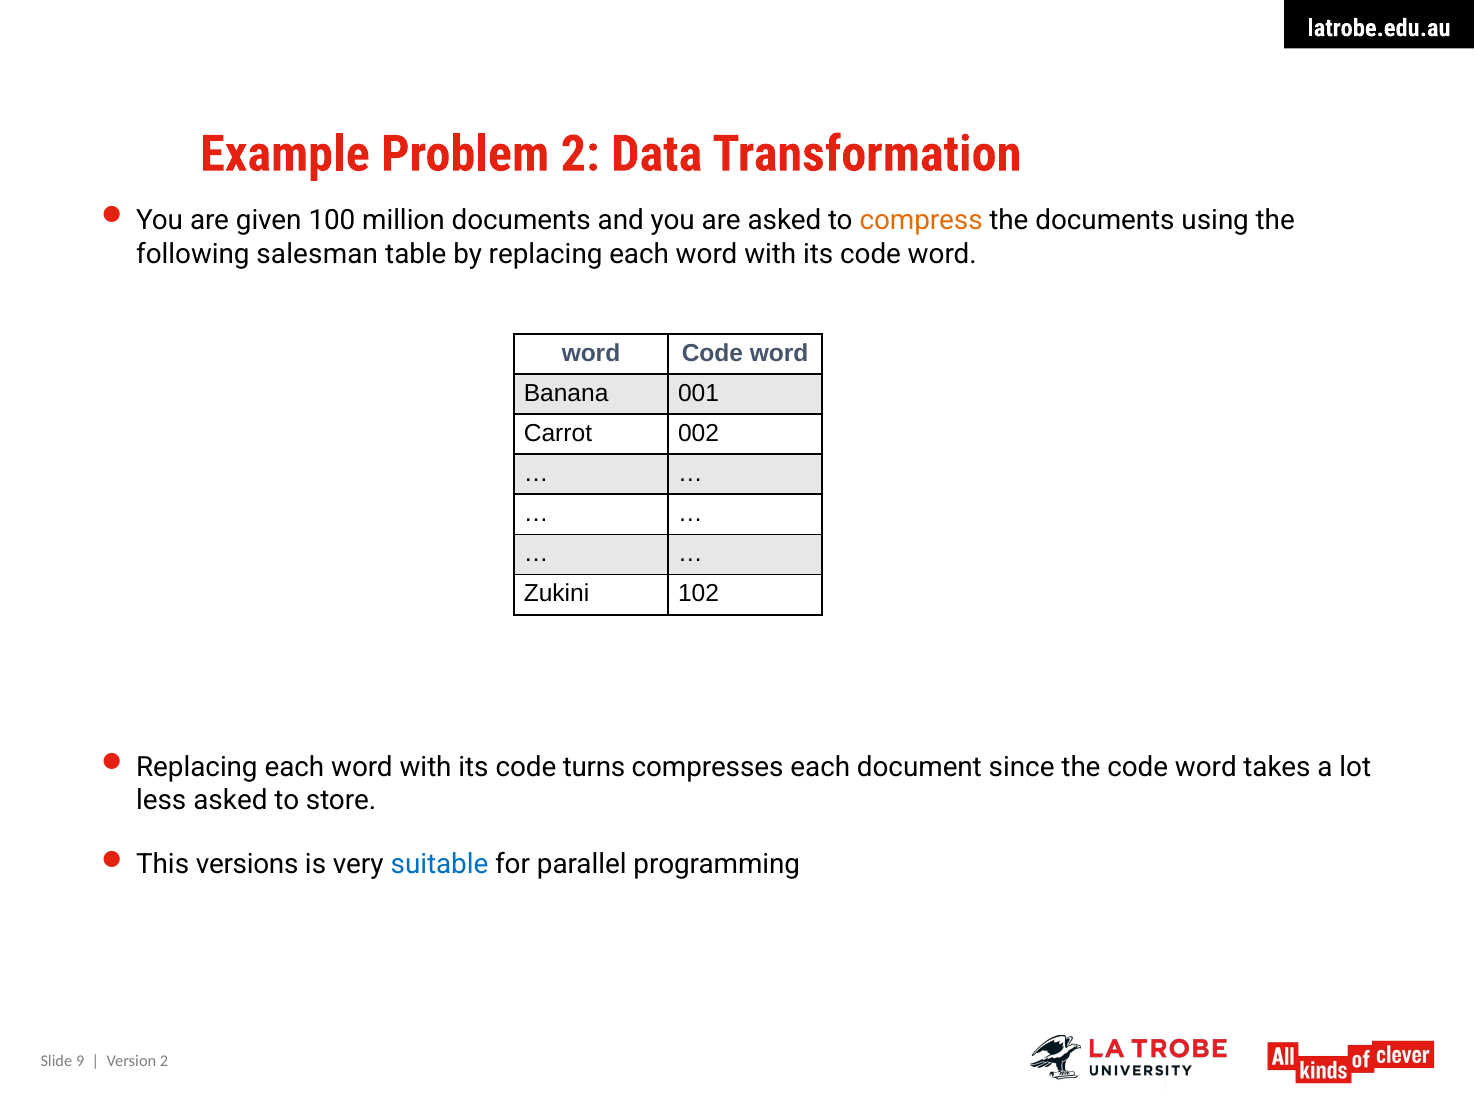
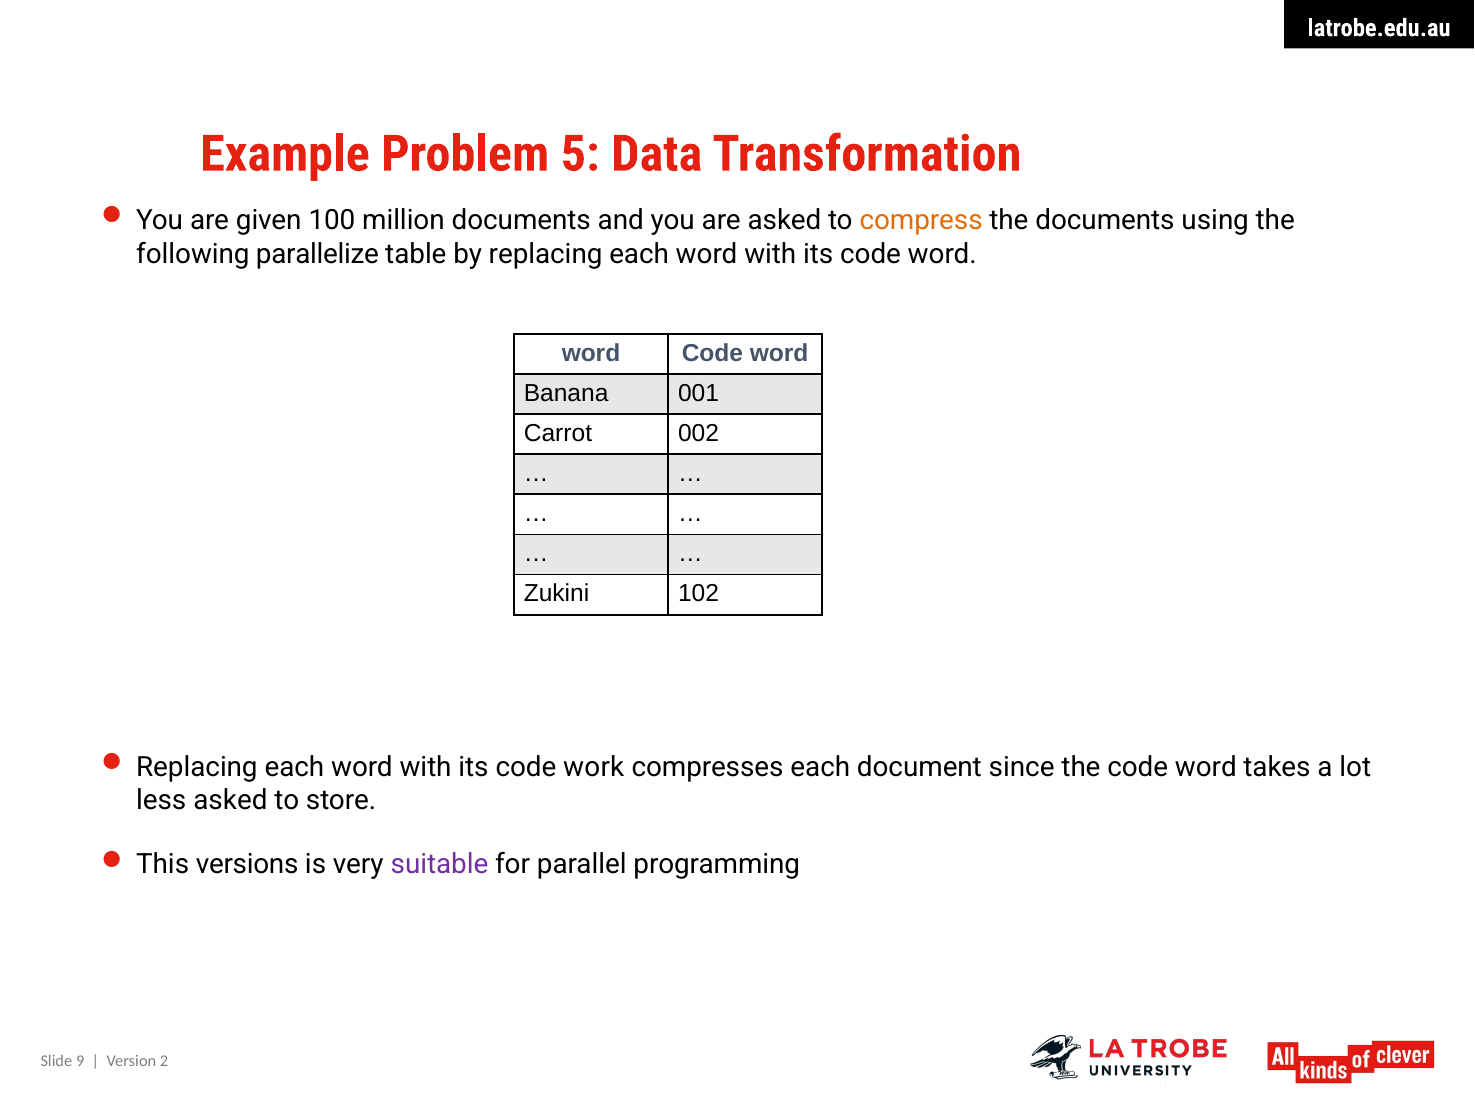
Problem 2: 2 -> 5 (580, 154)
salesman: salesman -> parallelize (317, 254)
turns: turns -> work (594, 767)
suitable colour: blue -> purple (439, 865)
